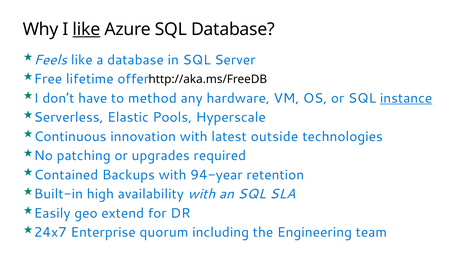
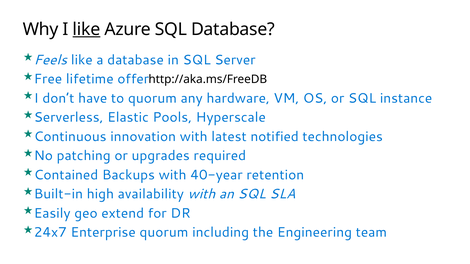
to method: method -> quorum (152, 98)
instance underline: present -> none (406, 98)
outside: outside -> notified (275, 137)
94-year: 94-year -> 40-year (216, 175)
